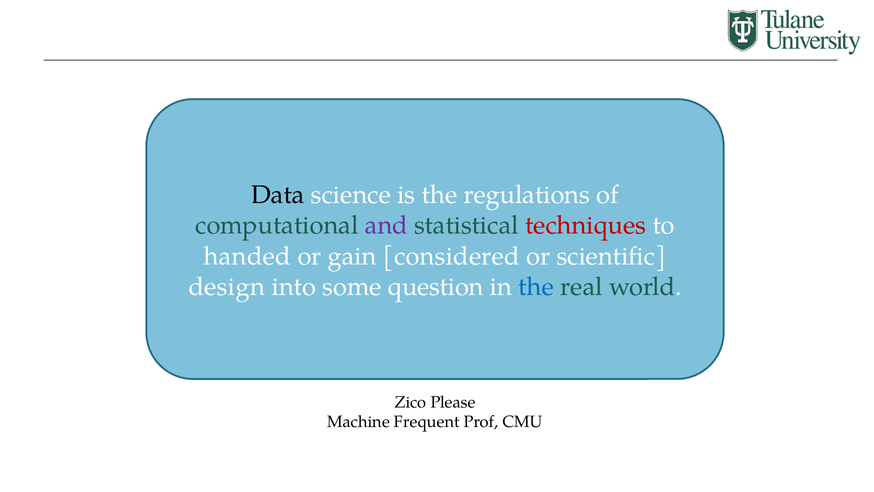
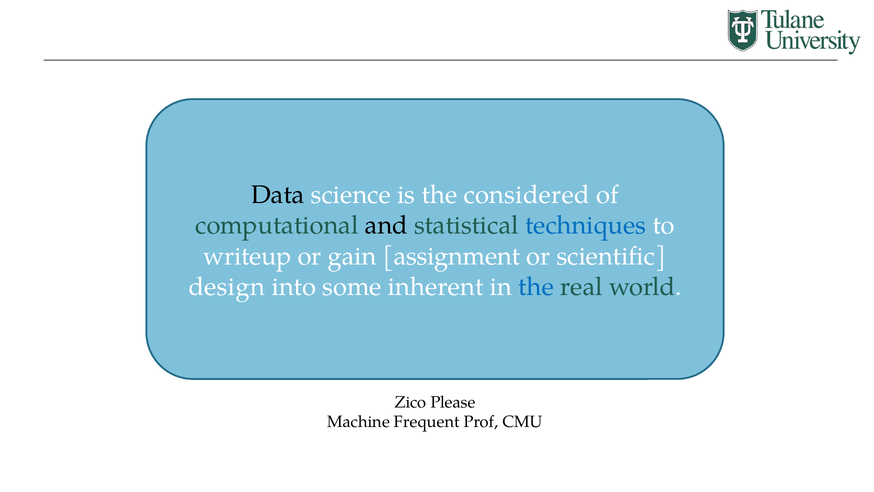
regulations: regulations -> considered (527, 195)
and colour: purple -> black (386, 225)
techniques colour: red -> blue (586, 225)
handed: handed -> writeup (248, 256)
considered: considered -> assignment (452, 256)
question: question -> inherent (436, 287)
